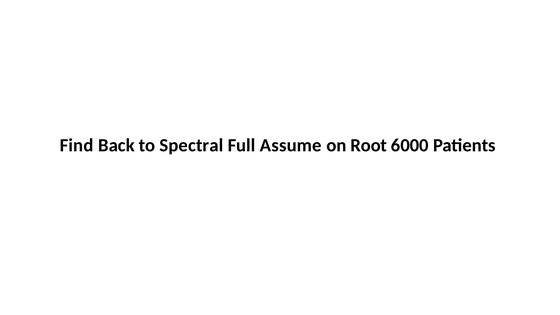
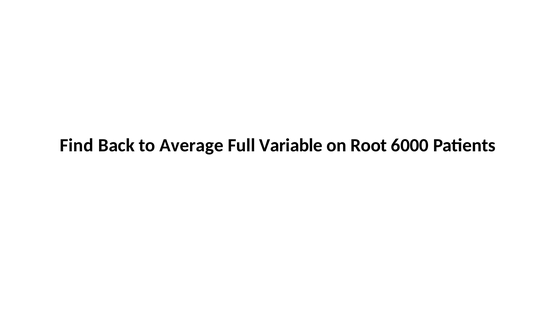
Spectral: Spectral -> Average (191, 145)
Assume: Assume -> Variable (291, 145)
